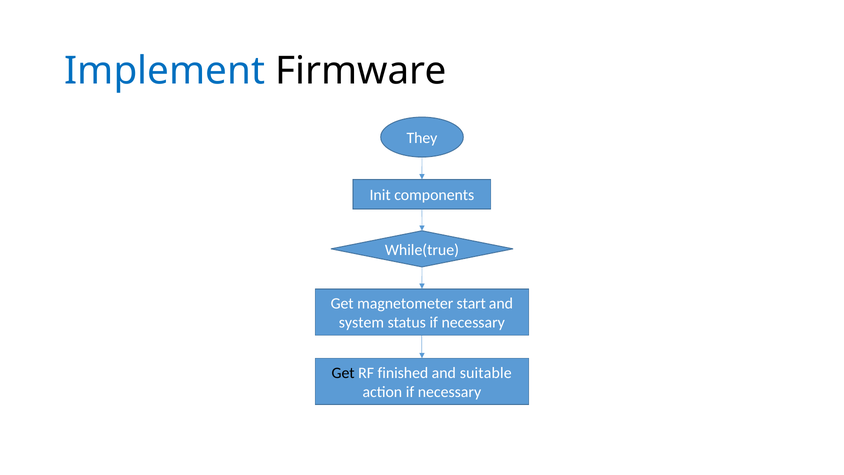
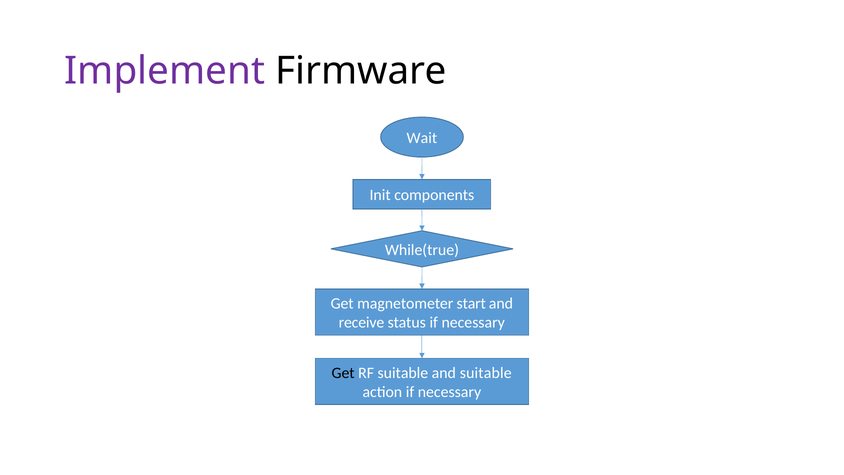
Implement colour: blue -> purple (165, 71)
They: They -> Wait (422, 138)
system: system -> receive (361, 322)
RF finished: finished -> suitable (403, 373)
